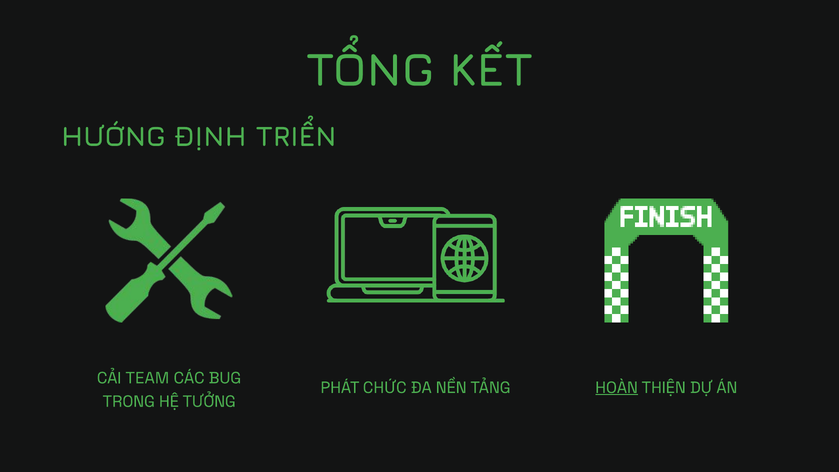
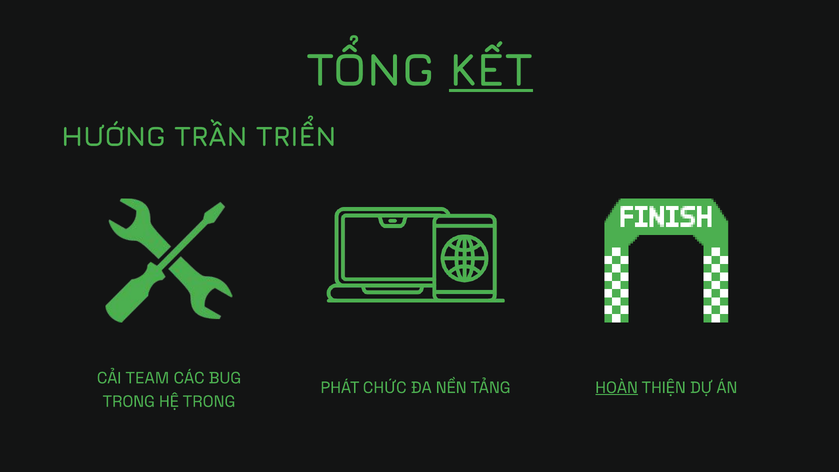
KẾT underline: none -> present (491, 70)
ĐỊNH: ĐỊNH -> TRẦN (211, 137)
HỆ TƯỞNG: TƯỞNG -> TRONG (209, 401)
